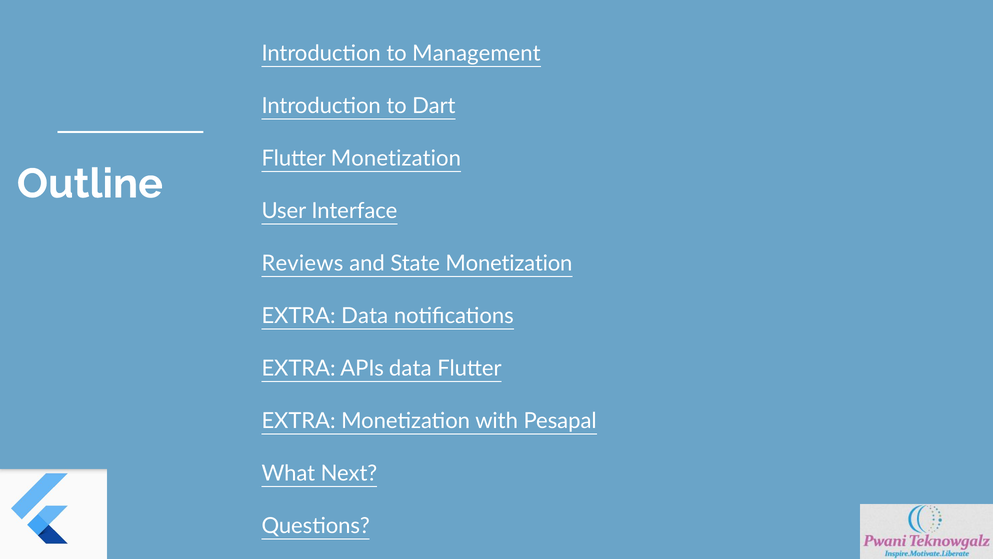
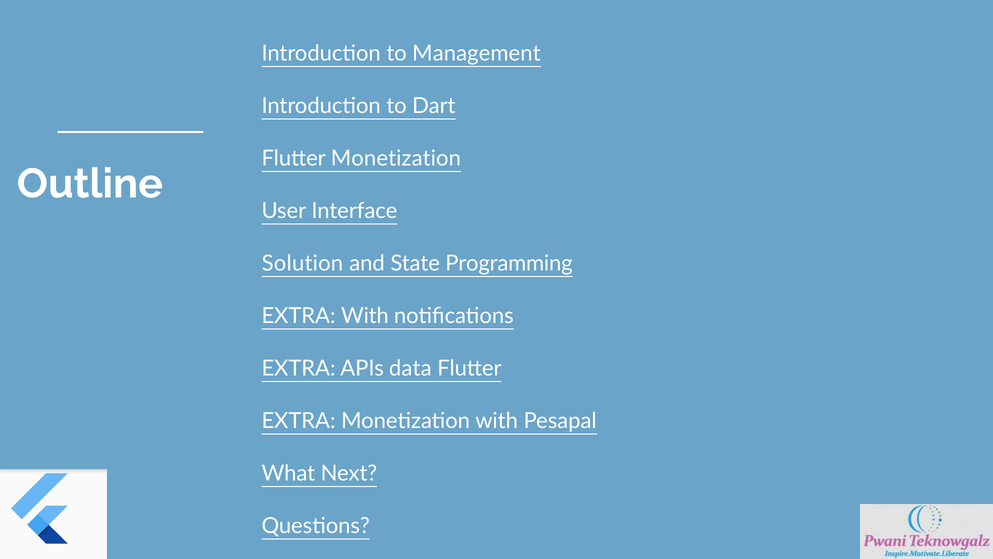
Reviews: Reviews -> Solution (302, 263)
State Monetization: Monetization -> Programming (509, 263)
EXTRA Data: Data -> With (365, 316)
